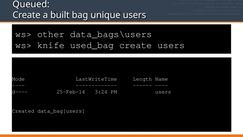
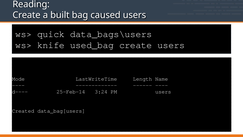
Queued: Queued -> Reading (31, 4)
unique: unique -> caused (106, 15)
other: other -> quick (51, 34)
